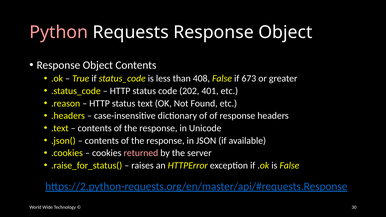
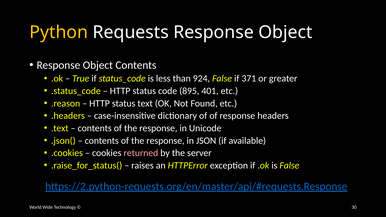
Python colour: pink -> yellow (59, 32)
408: 408 -> 924 (201, 79)
673: 673 -> 371 (249, 79)
202: 202 -> 895 (189, 91)
